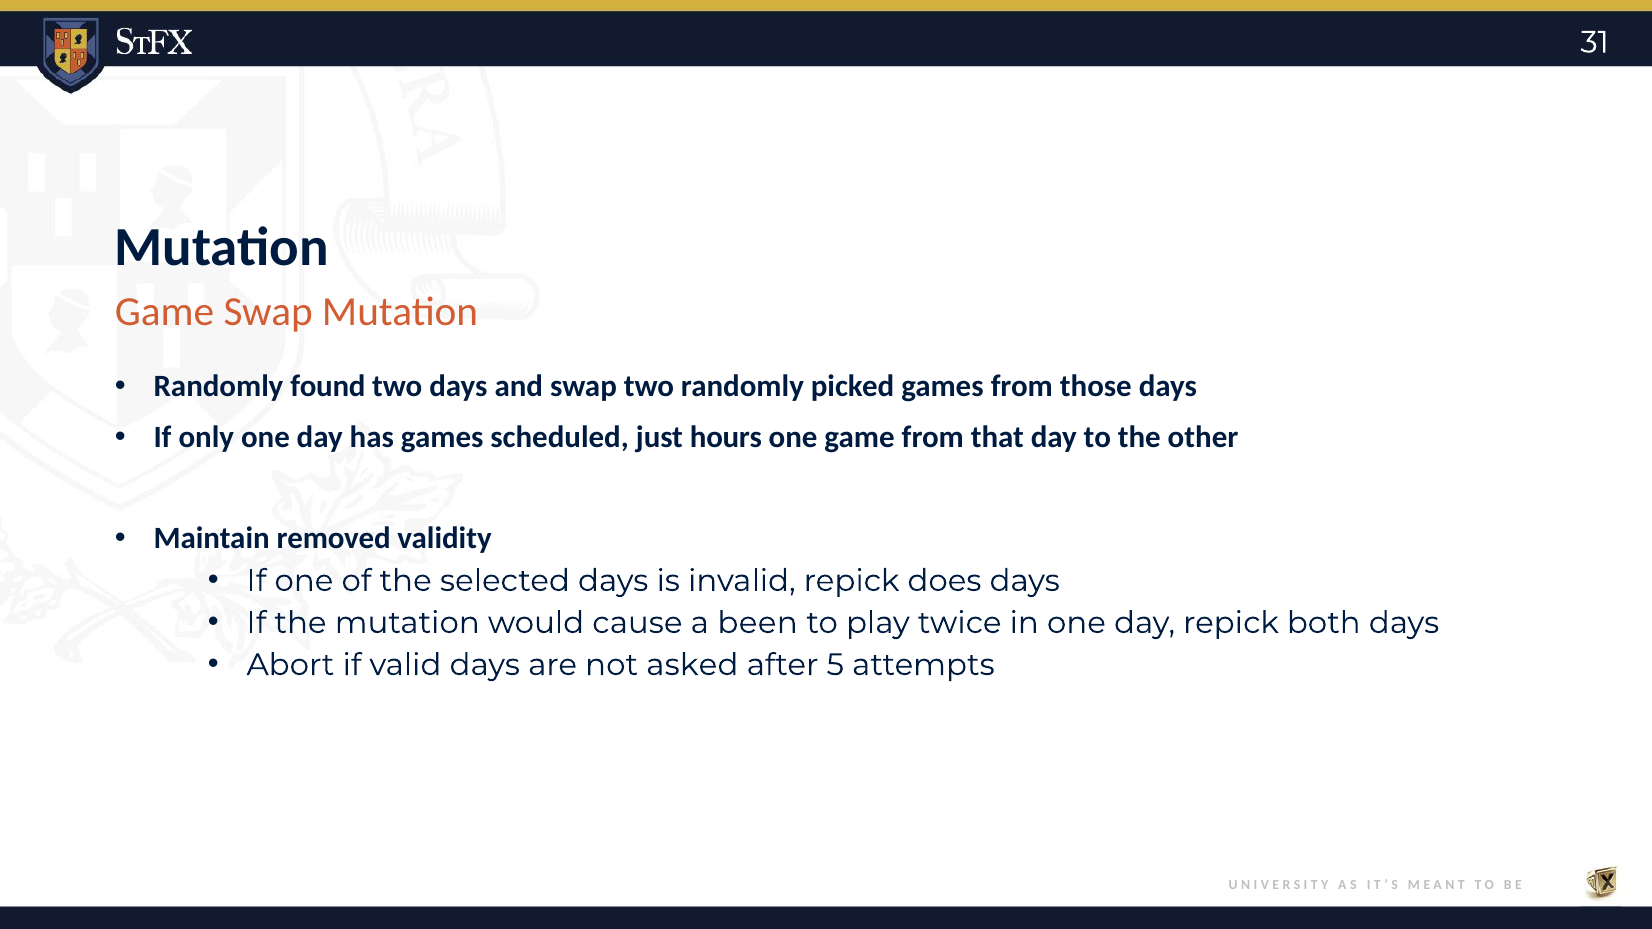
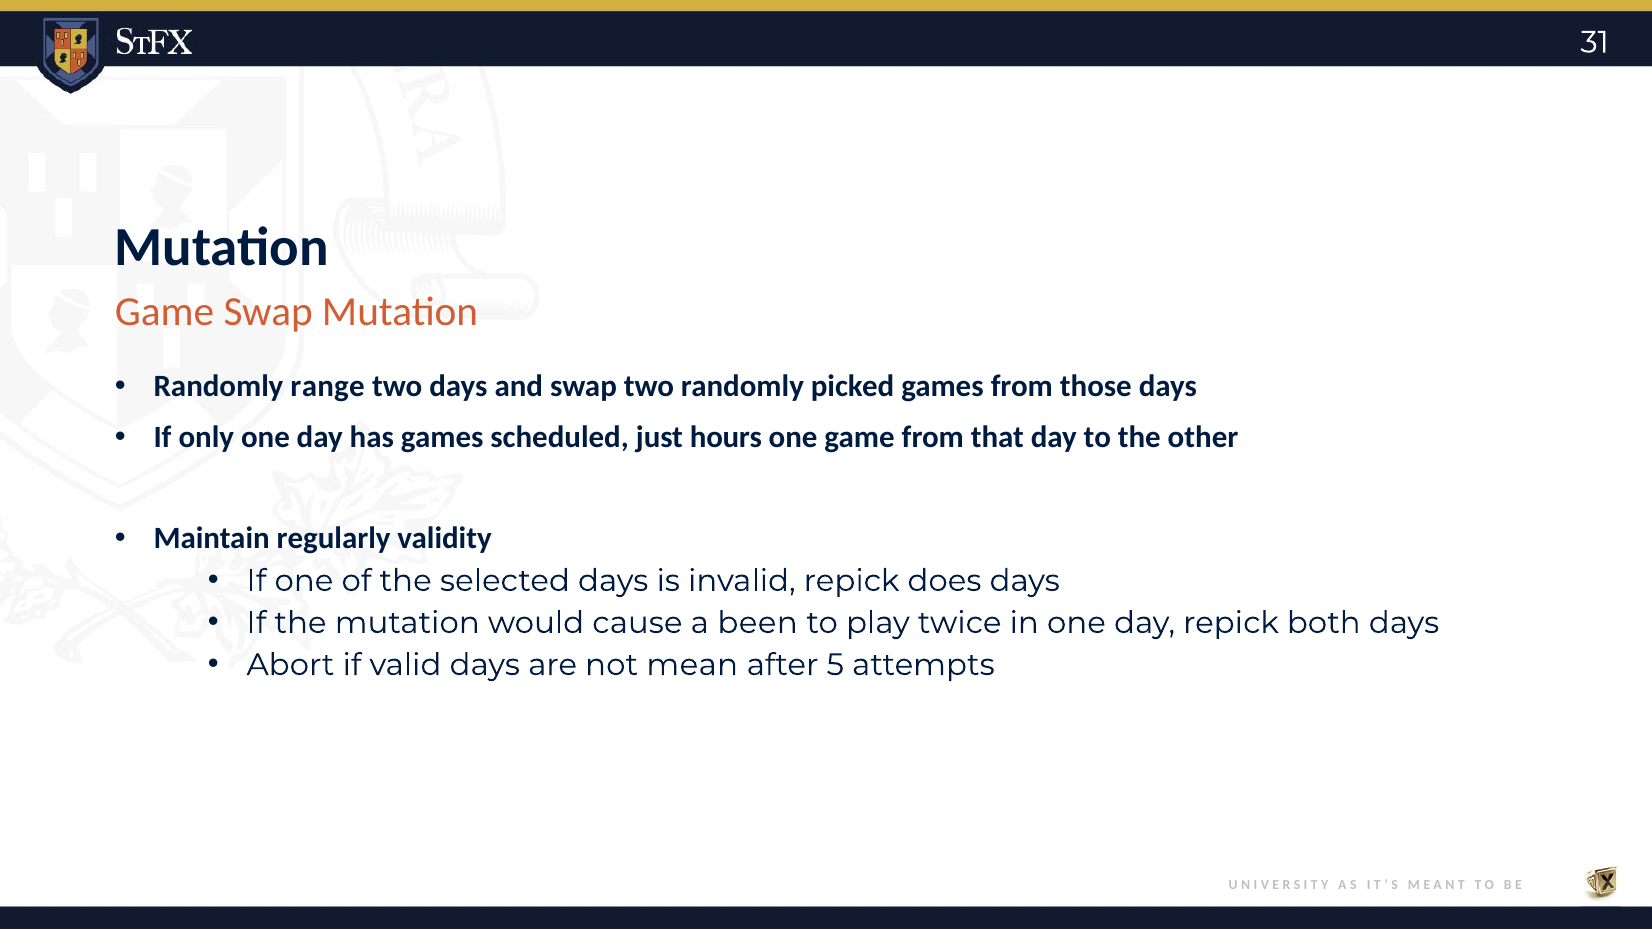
found: found -> range (328, 387)
removed: removed -> regularly (334, 539)
asked: asked -> mean (692, 665)
